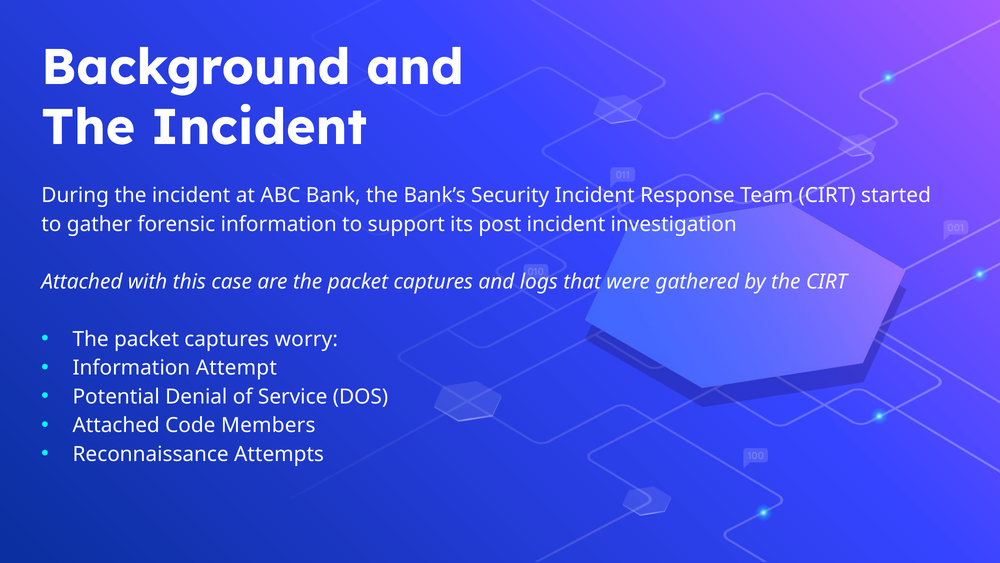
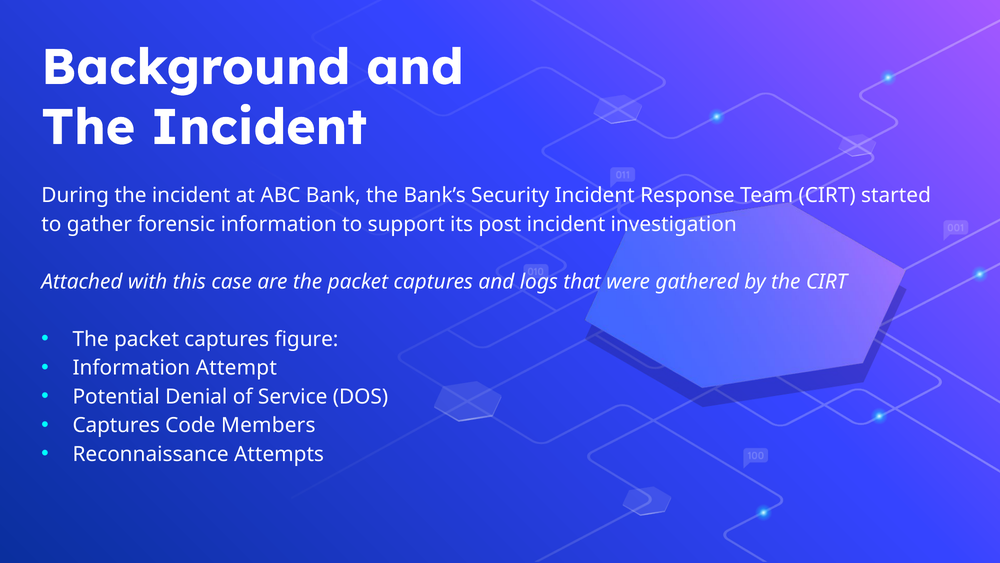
worry: worry -> figure (306, 339)
Attached: Attached -> Captures (116, 425)
